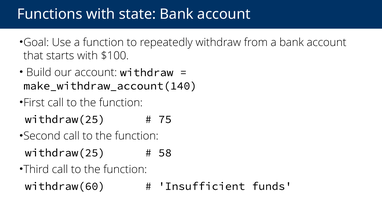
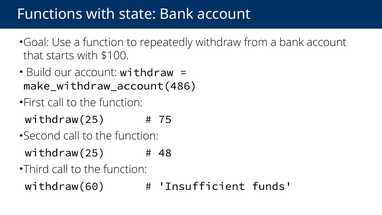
make_withdraw_account(140: make_withdraw_account(140 -> make_withdraw_account(486 (110, 86)
58: 58 -> 48 (165, 153)
